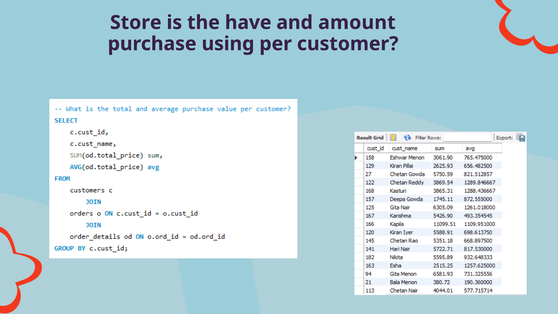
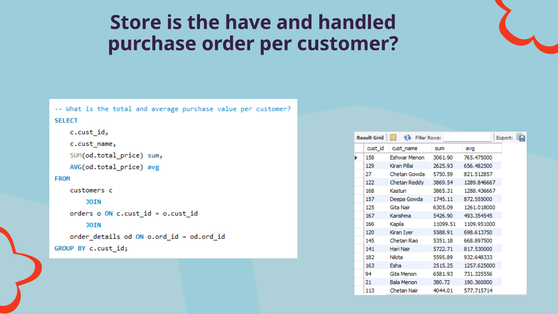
amount: amount -> handled (357, 23)
using: using -> order (228, 44)
